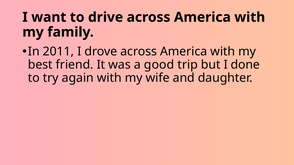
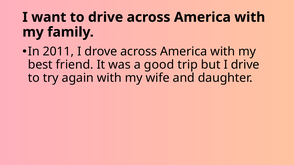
I done: done -> drive (245, 65)
